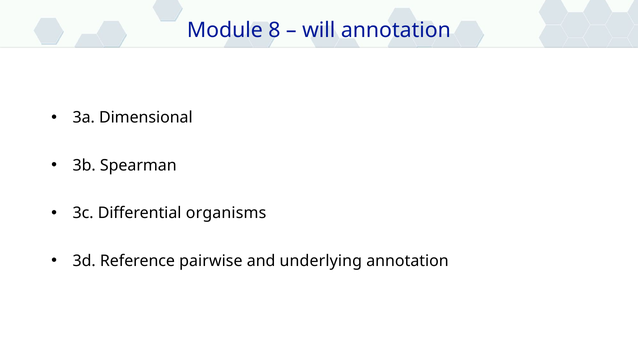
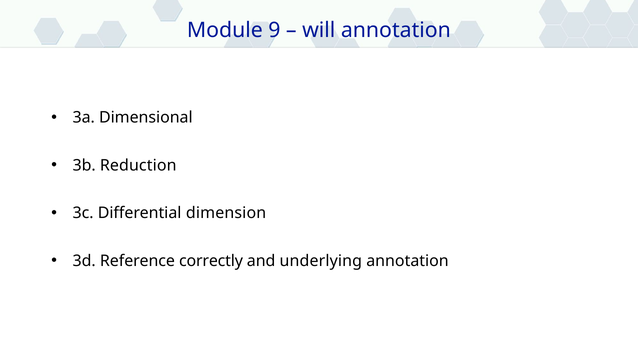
8: 8 -> 9 (274, 30)
Spearman: Spearman -> Reduction (138, 165)
organisms: organisms -> dimension (226, 213)
pairwise: pairwise -> correctly (211, 261)
